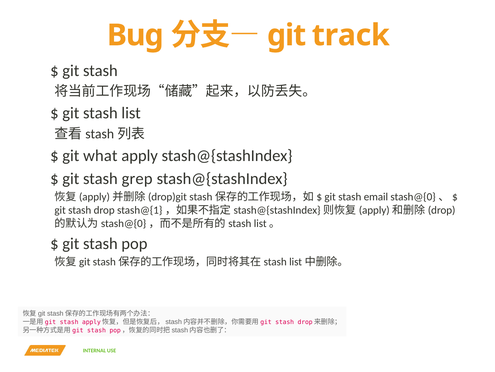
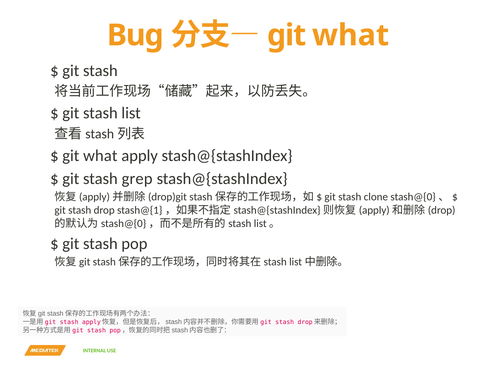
track: track -> what (351, 35)
email: email -> clone (376, 197)
